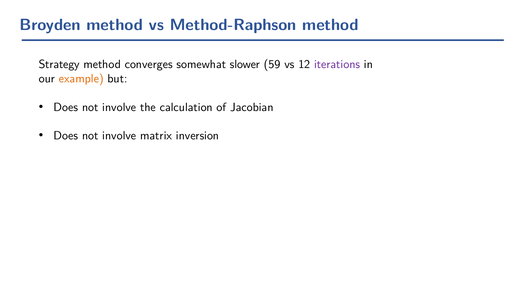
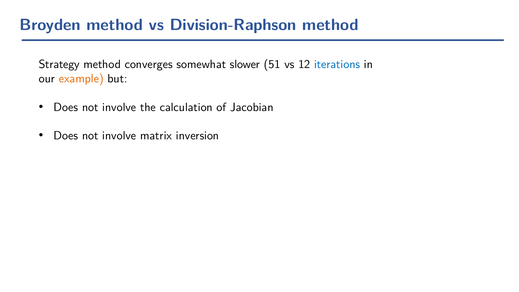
Method-Raphson: Method-Raphson -> Division-Raphson (233, 25)
59: 59 -> 51 (272, 64)
iterations colour: purple -> blue (337, 64)
